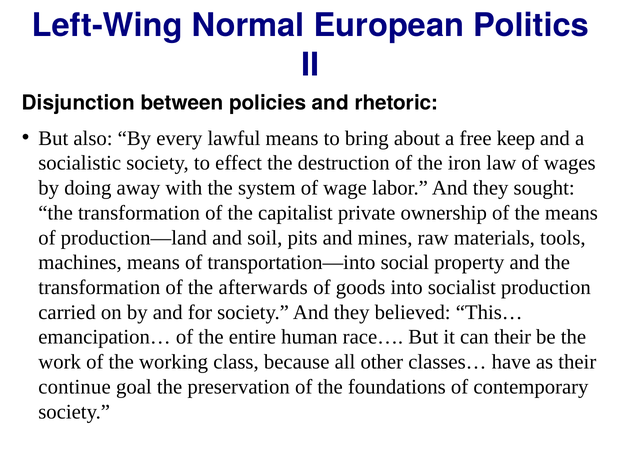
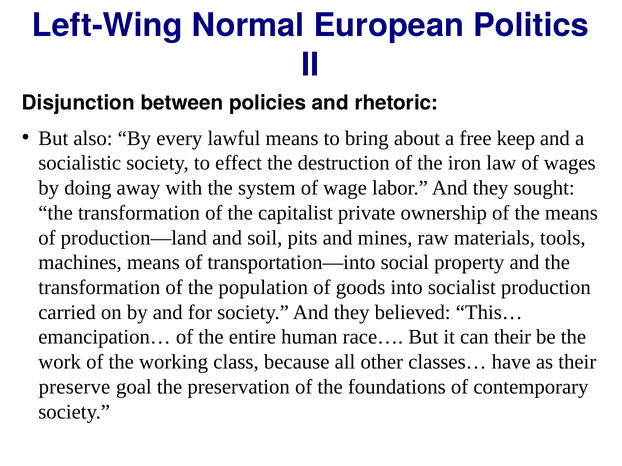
afterwards: afterwards -> population (263, 288)
continue: continue -> preserve (74, 387)
